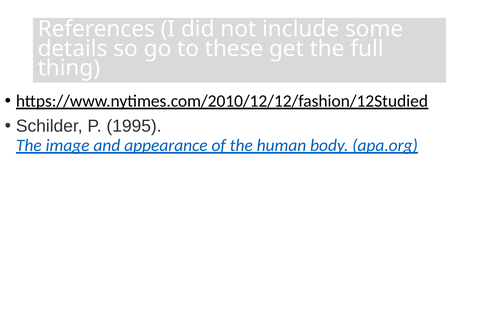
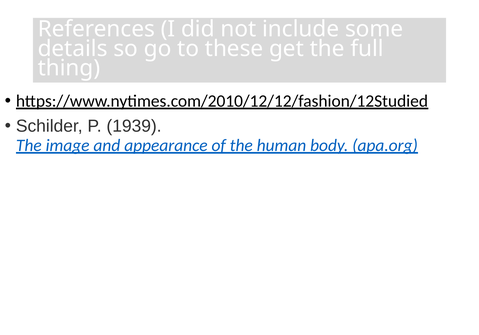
1995: 1995 -> 1939 (134, 126)
